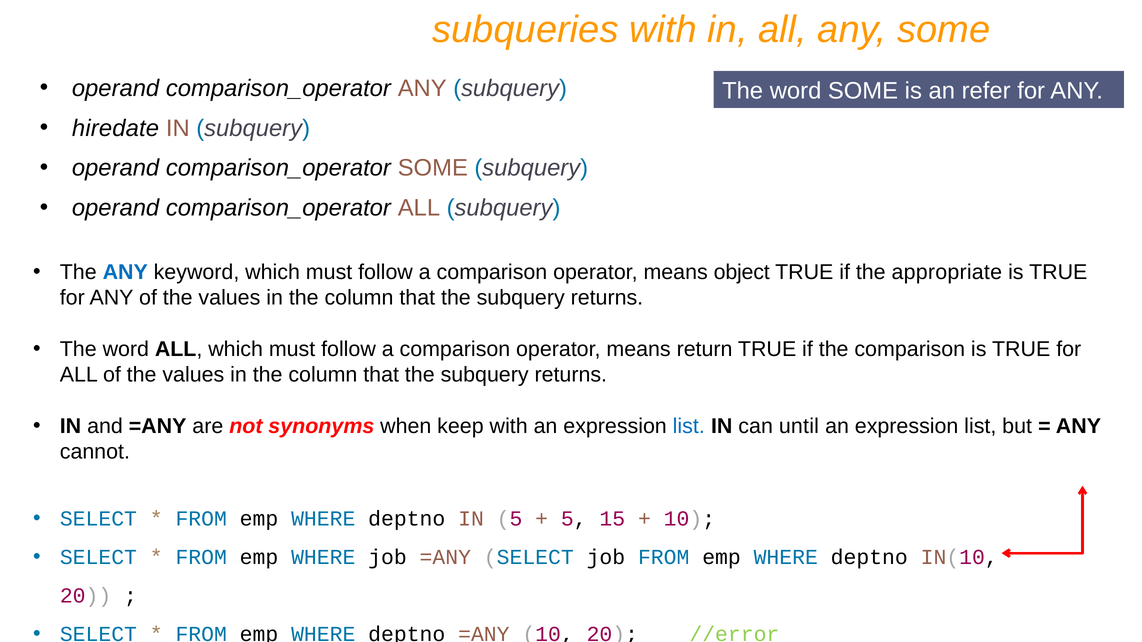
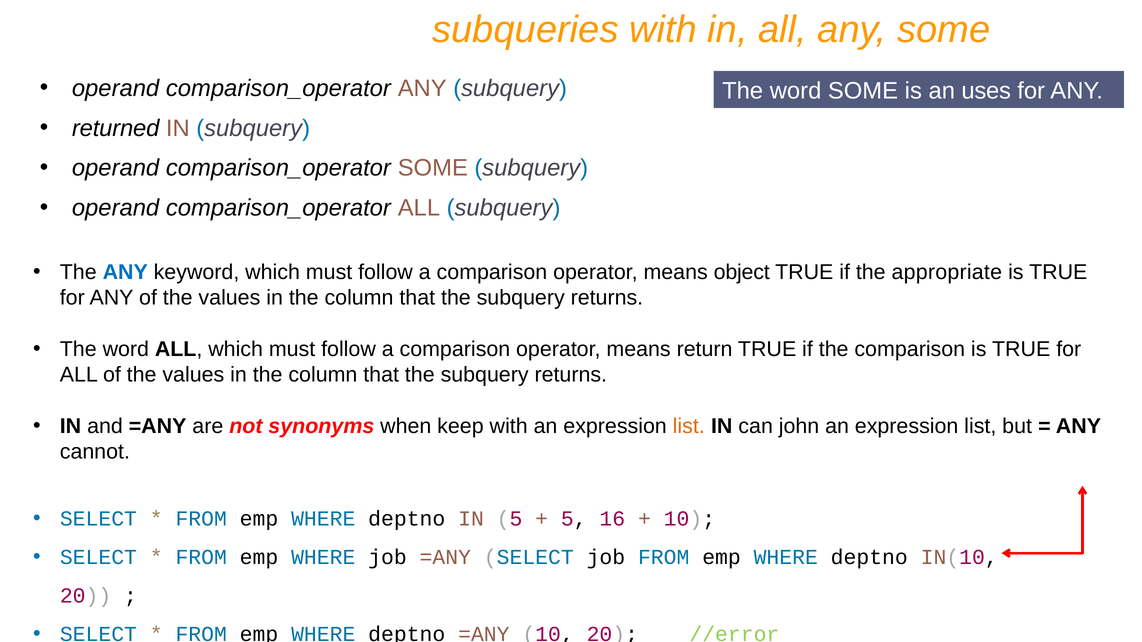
refer: refer -> uses (986, 91)
hiredate: hiredate -> returned (116, 128)
list colour: blue -> orange (689, 426)
until: until -> john (799, 426)
15: 15 -> 16 (612, 519)
